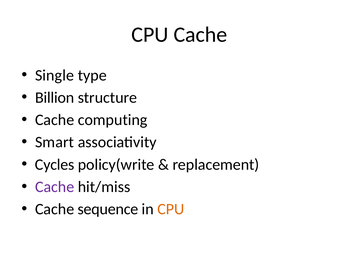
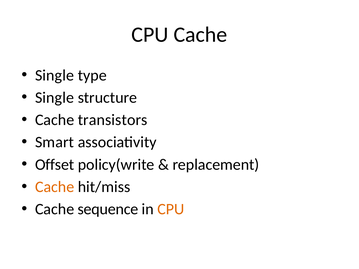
Billion: Billion -> Single (55, 98)
computing: computing -> transistors (113, 120)
Cycles: Cycles -> Offset (55, 165)
Cache colour: purple -> orange (55, 187)
